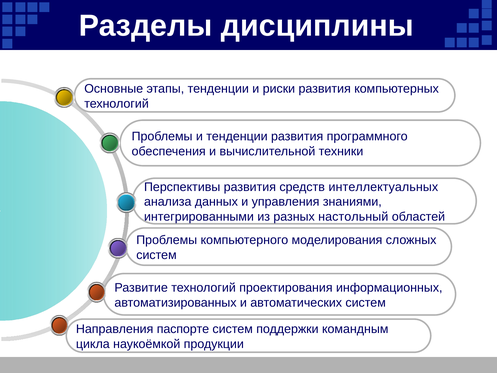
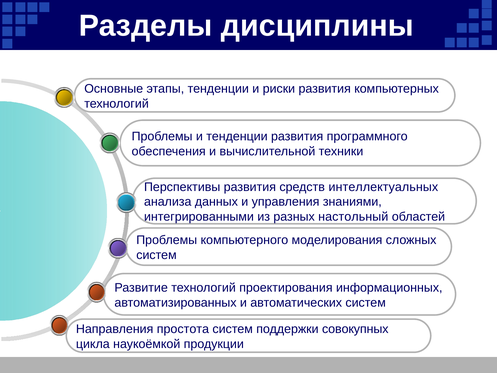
паспорте: паспорте -> простота (183, 329)
командным: командным -> совокупных (355, 329)
